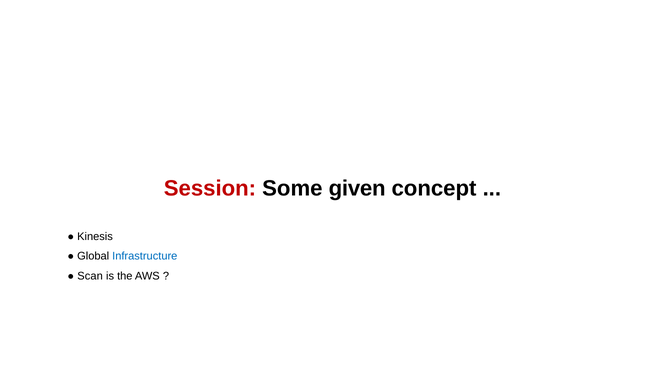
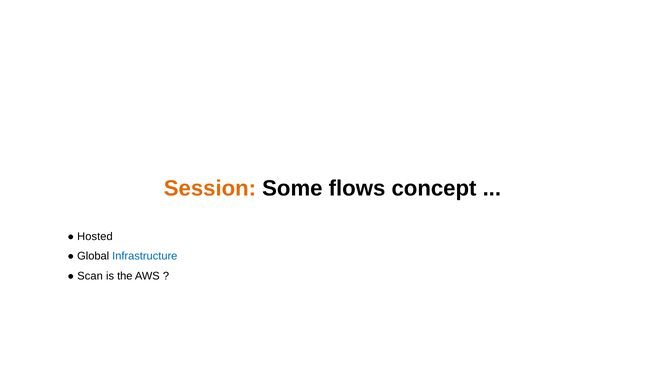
Session colour: red -> orange (210, 189)
given: given -> flows (357, 189)
Kinesis: Kinesis -> Hosted (95, 236)
